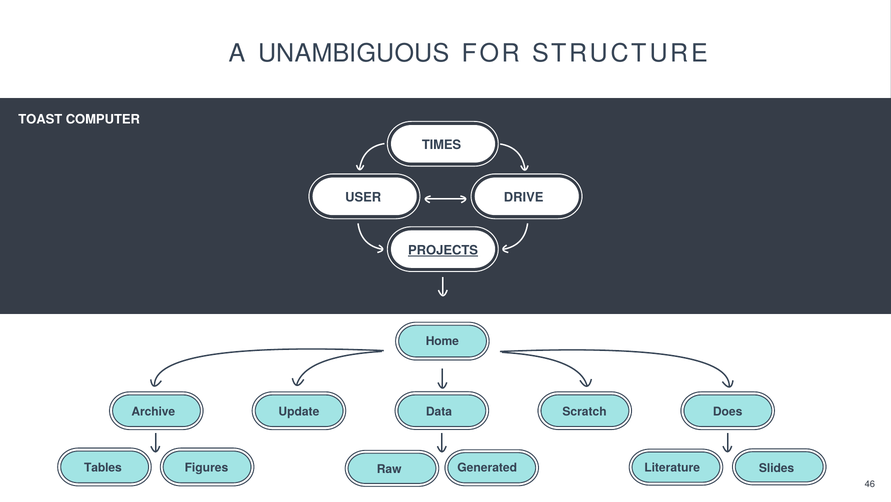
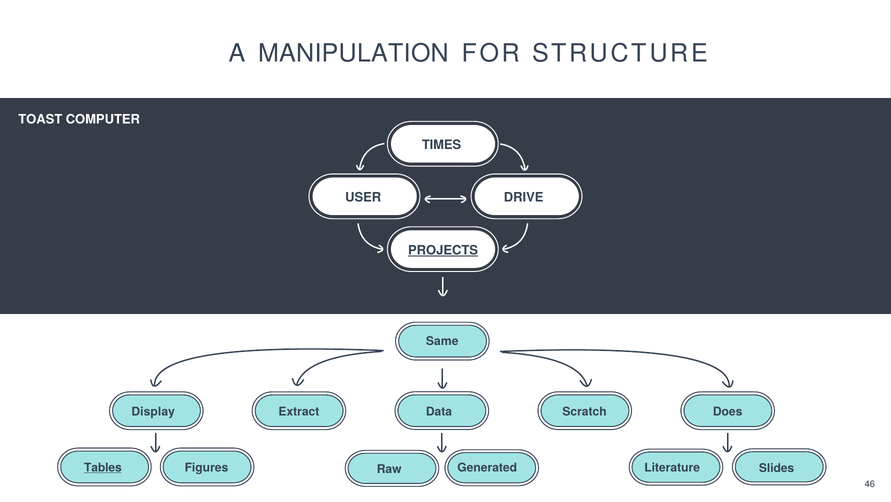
UNAMBIGUOUS: UNAMBIGUOUS -> MANIPULATION (354, 53)
Home: Home -> Same (442, 341)
Update: Update -> Extract (299, 411)
Archive: Archive -> Display (153, 411)
Tables underline: none -> present (103, 467)
